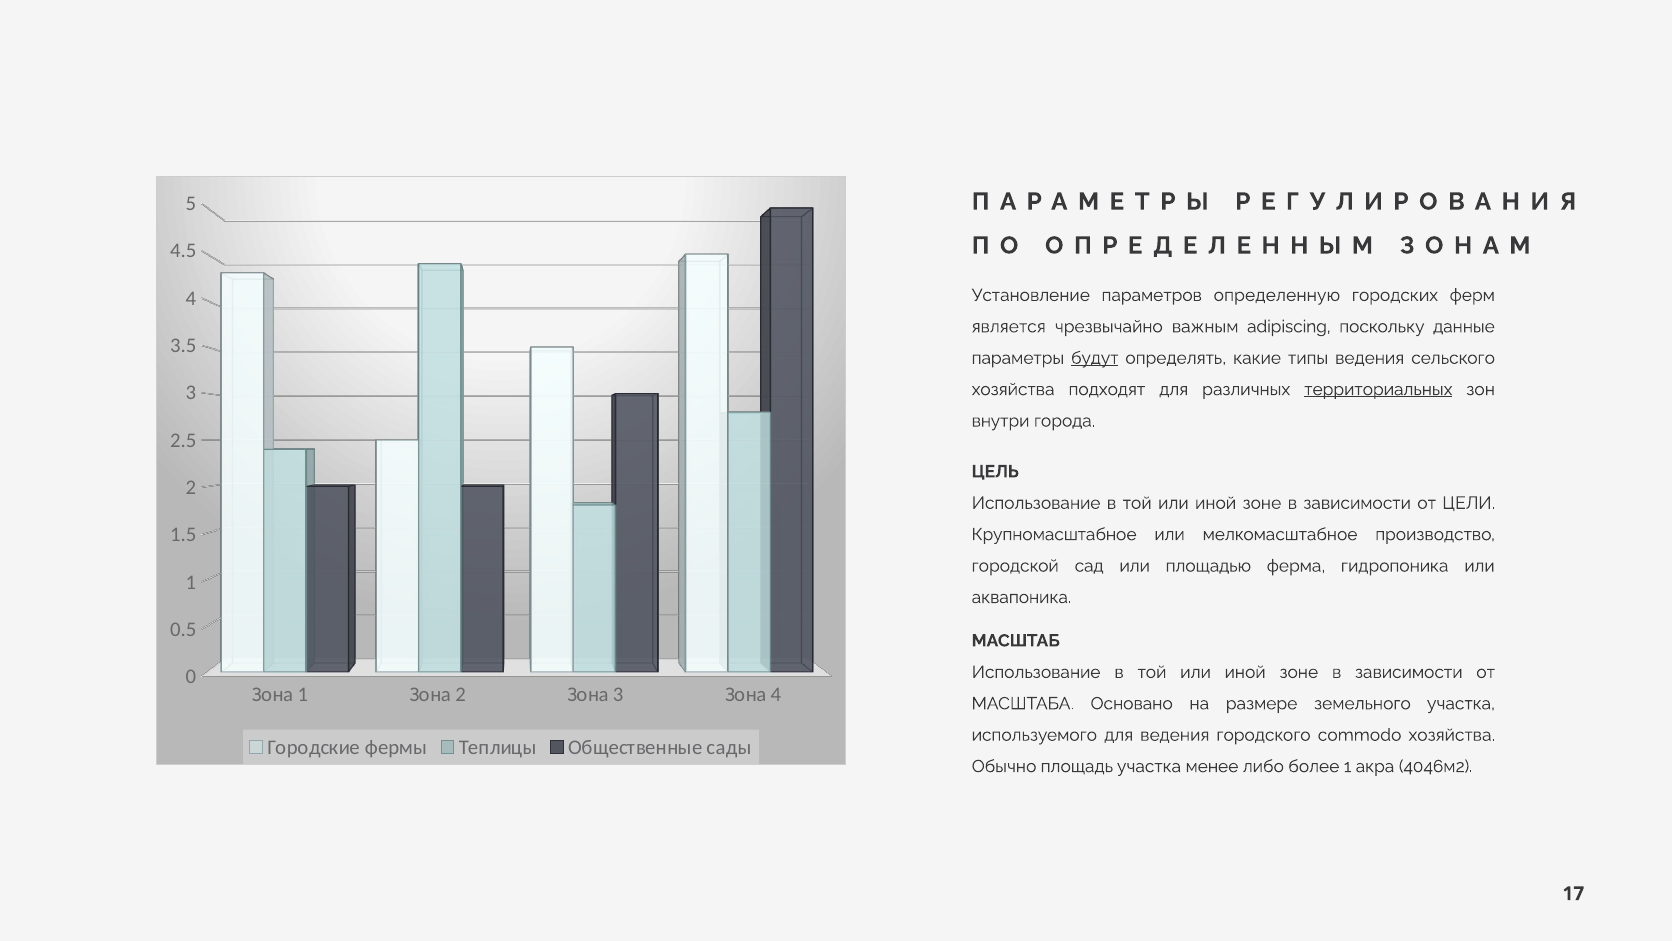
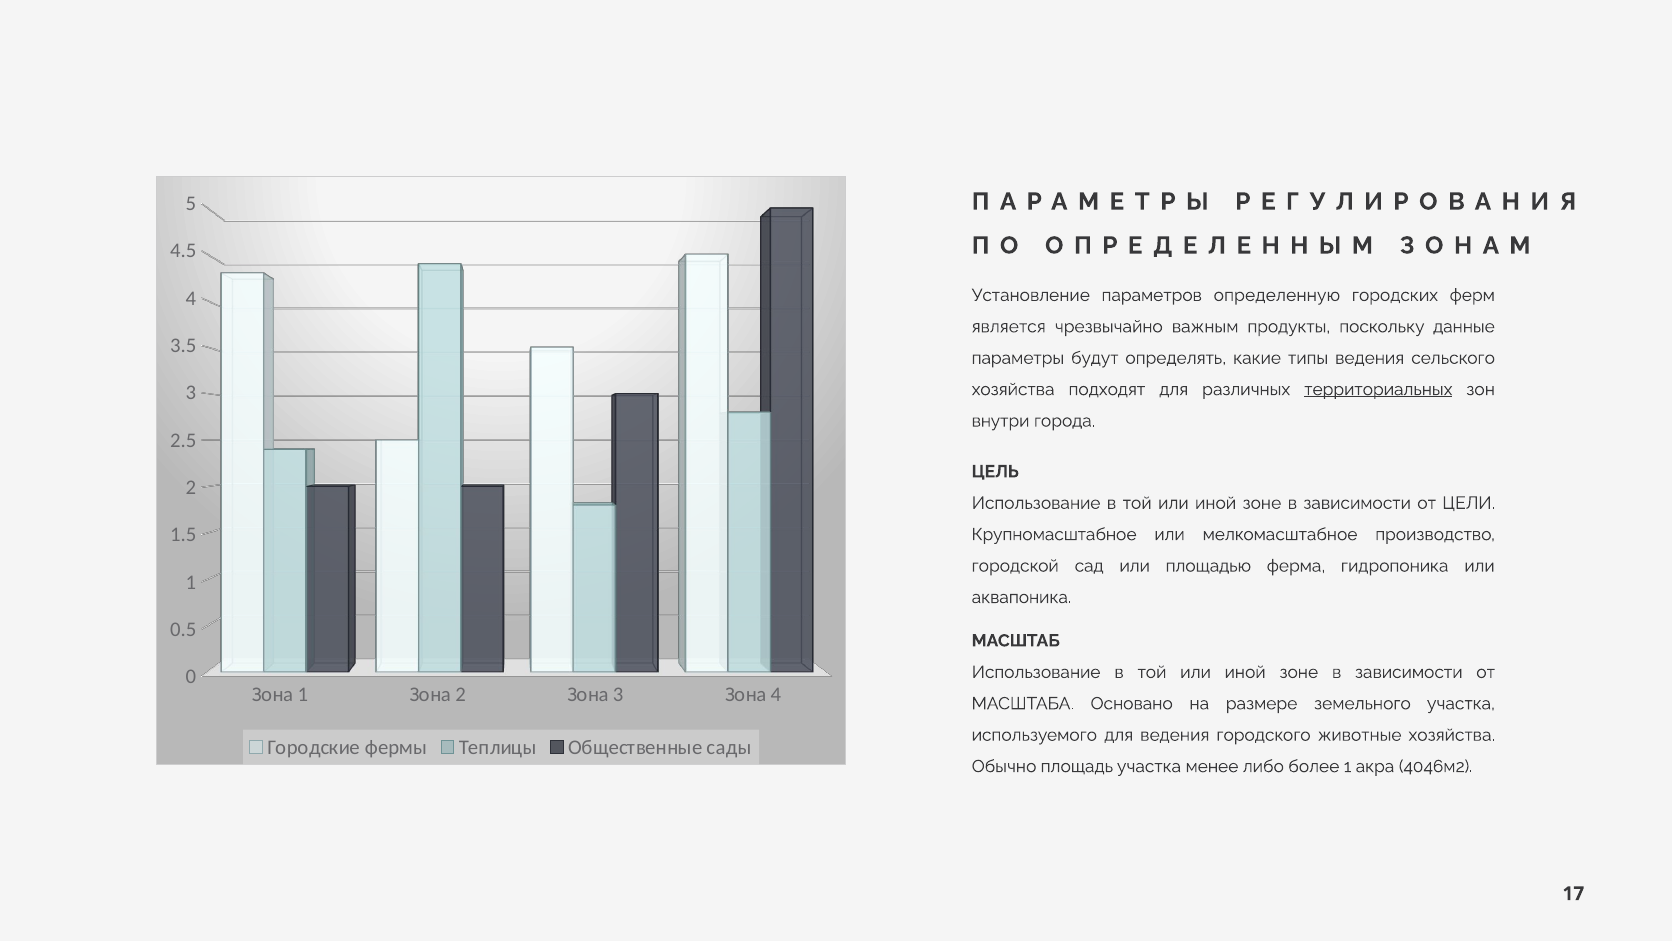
adipiscing: adipiscing -> продукты (1289, 326)
будут underline: present -> none (1095, 358)
commodo: commodo -> животные (1360, 735)
